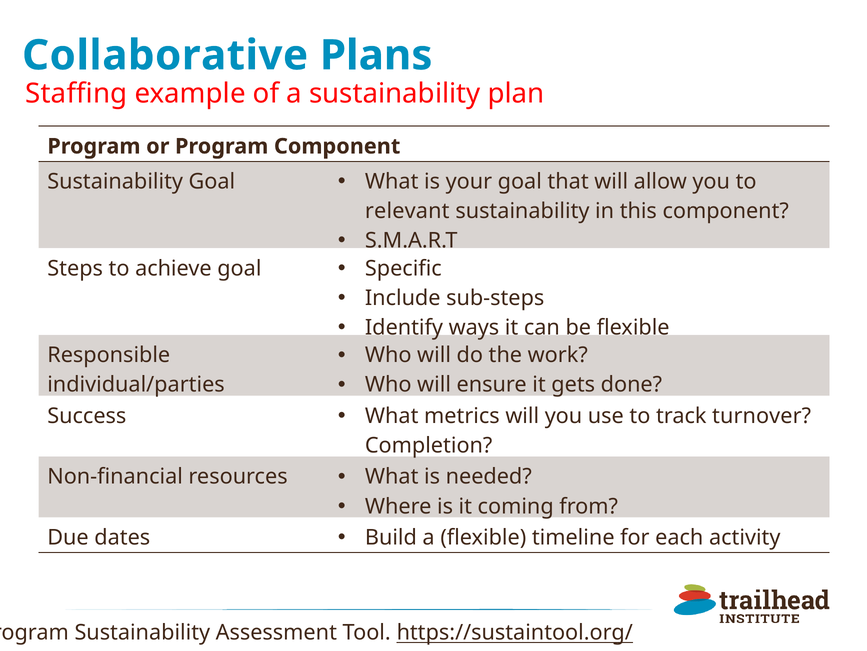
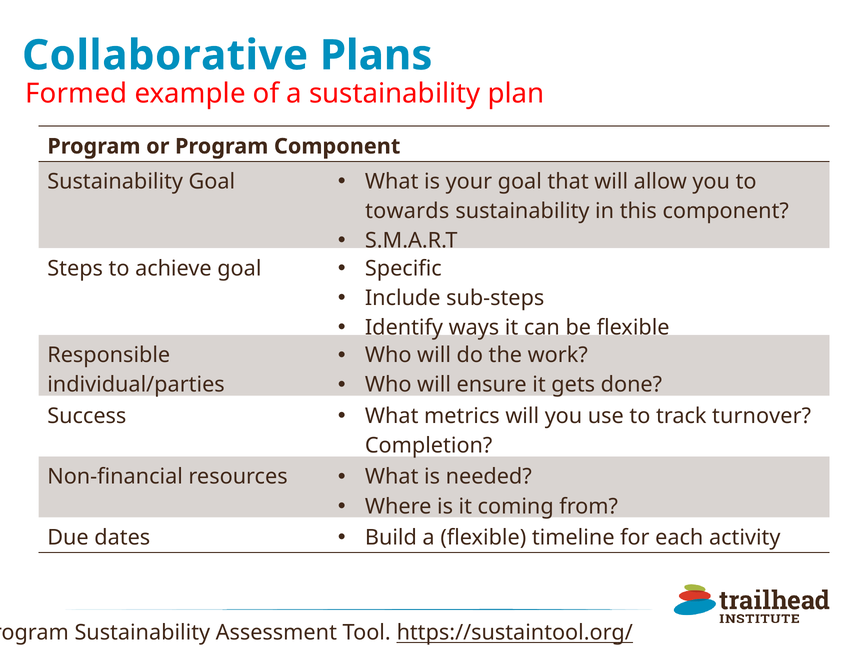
Staffing: Staffing -> Formed (76, 94)
relevant: relevant -> towards (407, 211)
